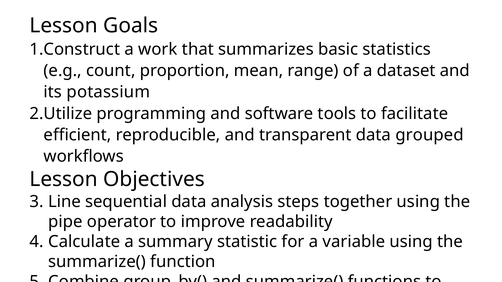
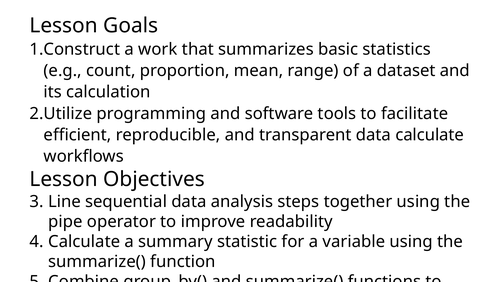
potassium: potassium -> calculation (108, 92)
data grouped: grouped -> calculate (430, 135)
